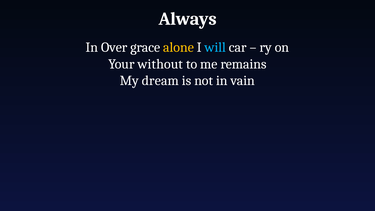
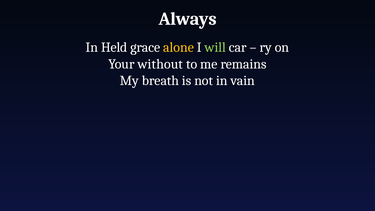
Over: Over -> Held (114, 47)
will colour: light blue -> light green (215, 47)
dream: dream -> breath (160, 81)
